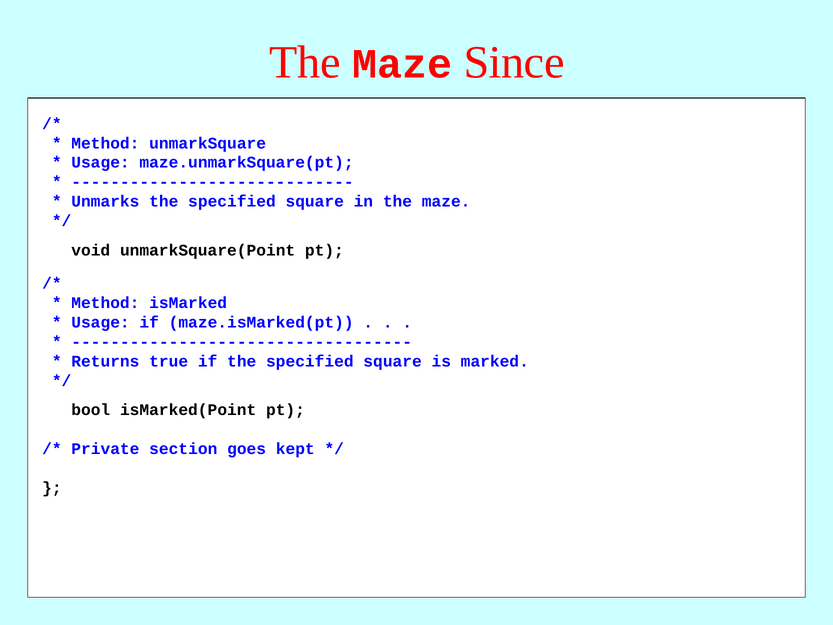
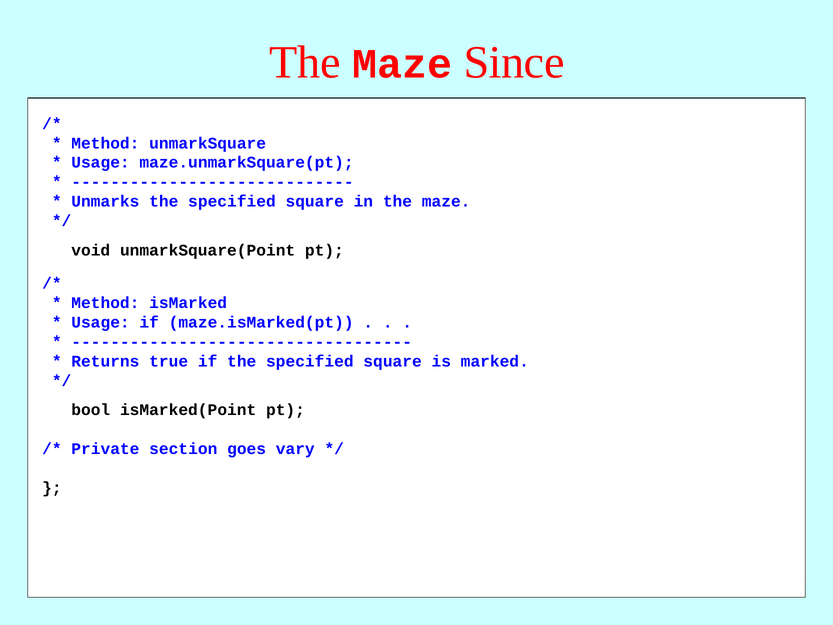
kept: kept -> vary (295, 449)
